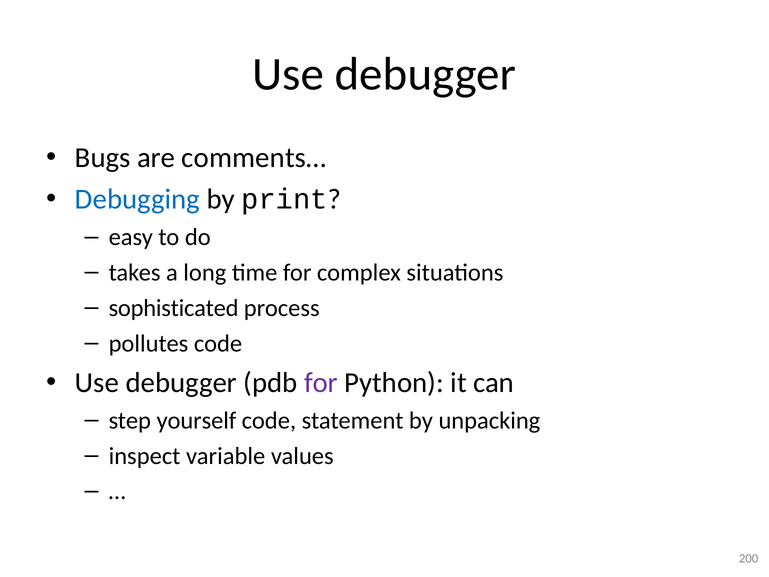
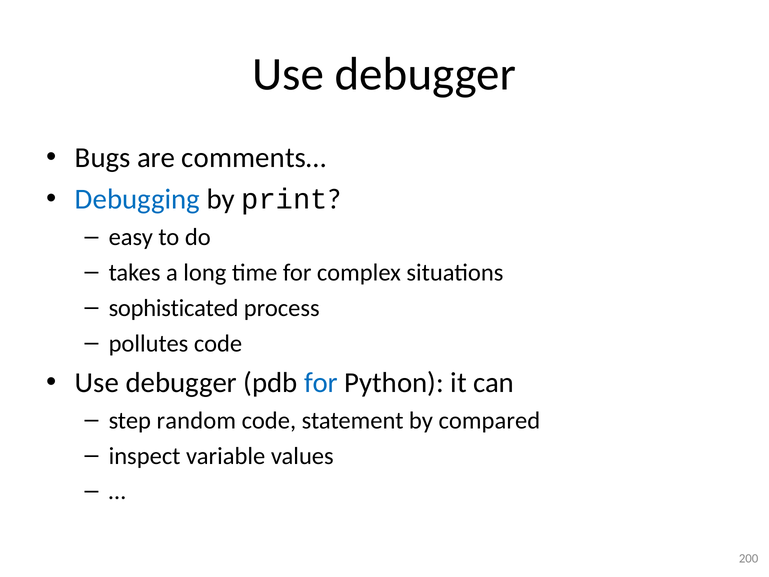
for colour: purple -> blue (321, 383)
yourself: yourself -> random (196, 420)
unpacking: unpacking -> compared (489, 420)
